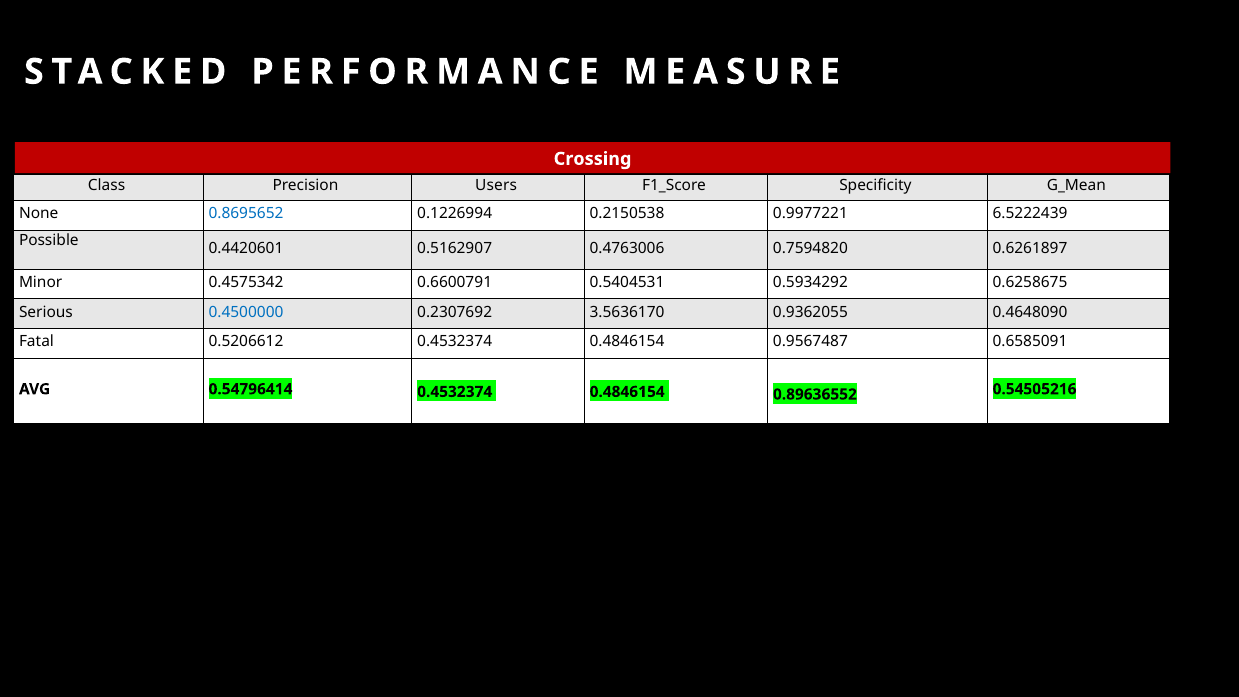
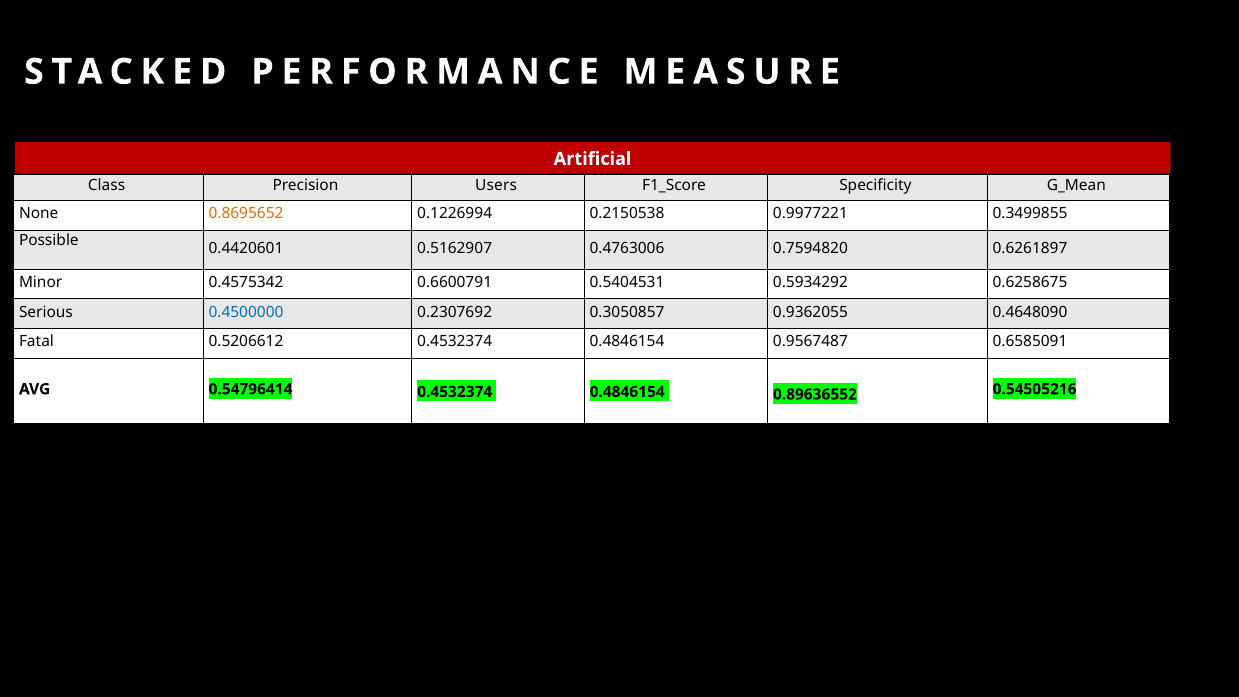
Crossing: Crossing -> Artificial (592, 159)
0.8695652 colour: blue -> orange (246, 214)
6.5222439: 6.5222439 -> 0.3499855 (1030, 214)
3.5636170: 3.5636170 -> 0.3050857 (627, 312)
